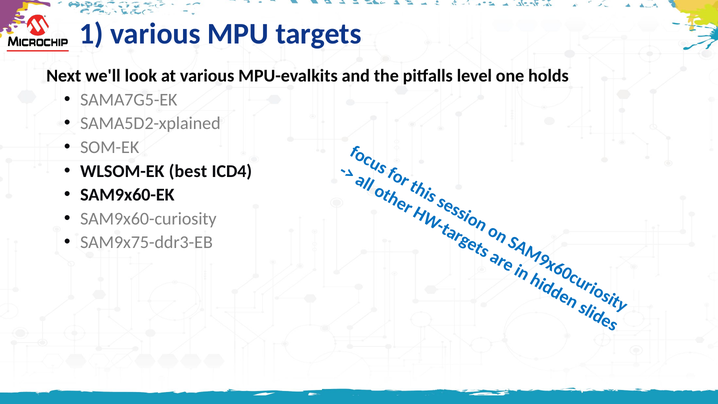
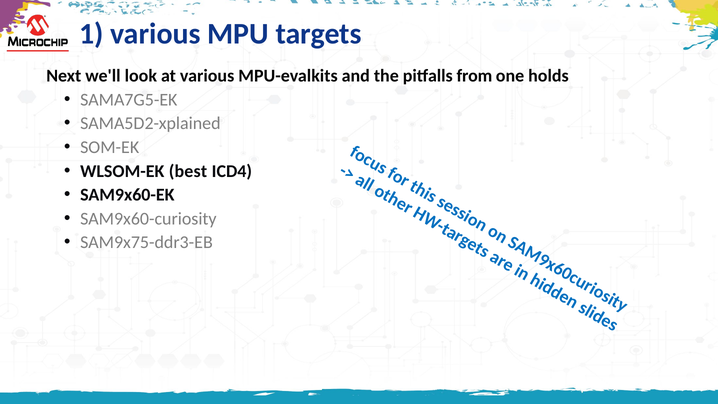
level: level -> from (474, 76)
